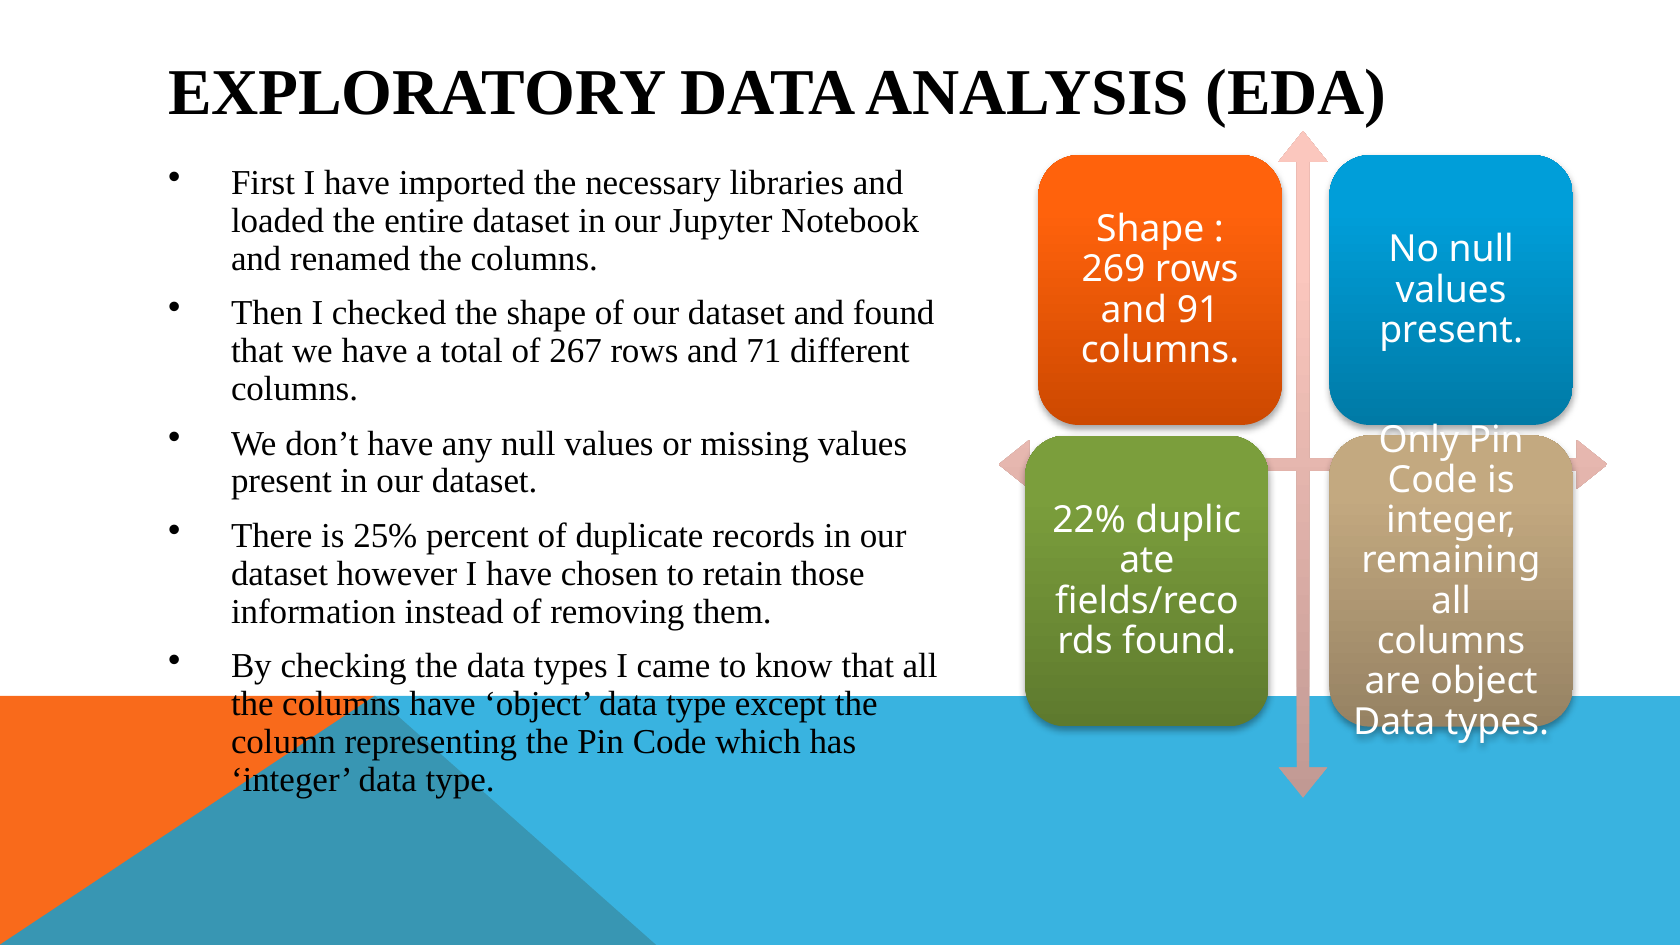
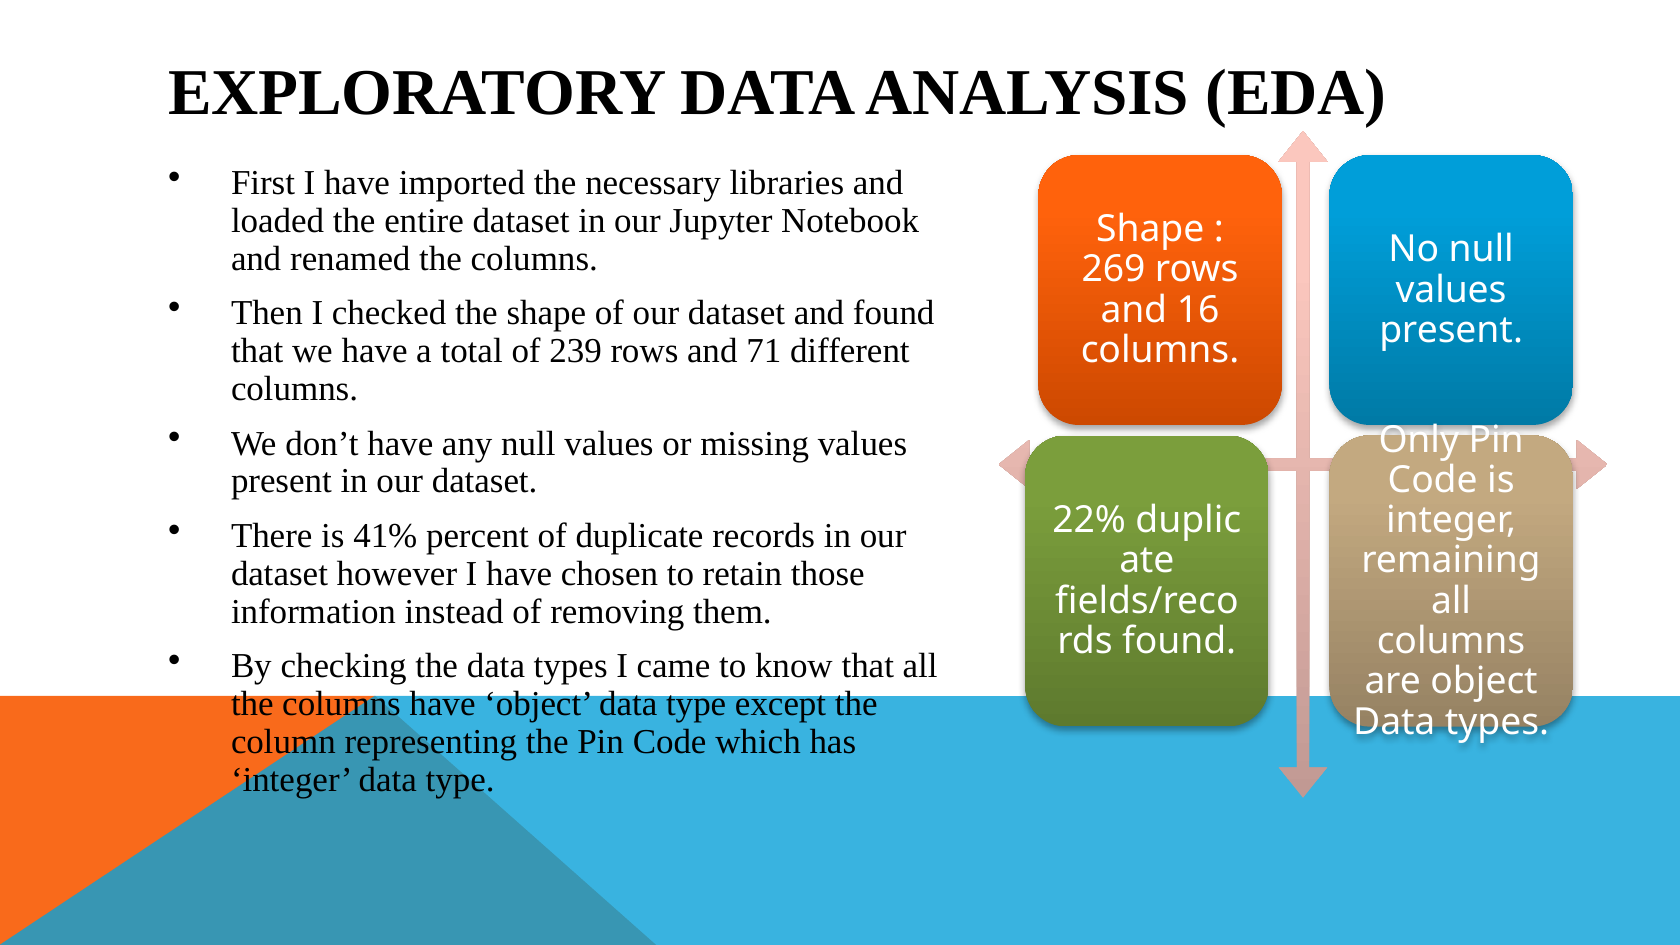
91: 91 -> 16 (1198, 310)
267: 267 -> 239 (576, 351)
25%: 25% -> 41% (385, 536)
